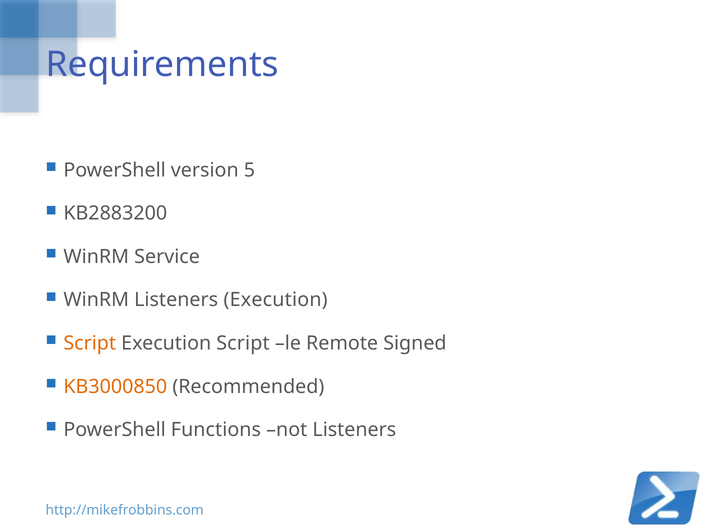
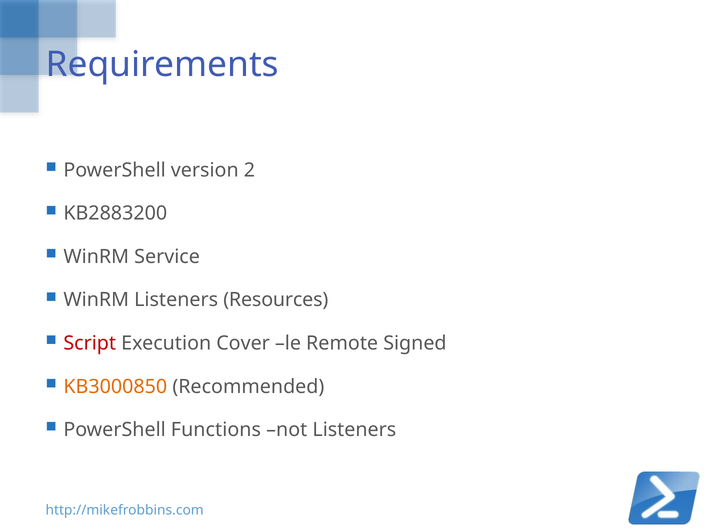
5: 5 -> 2 (249, 170)
Listeners Execution: Execution -> Resources (276, 300)
Script colour: orange -> red (90, 343)
Execution Script: Script -> Cover (243, 343)
